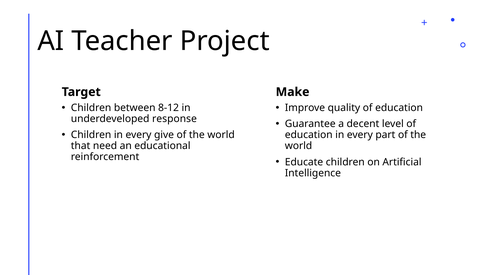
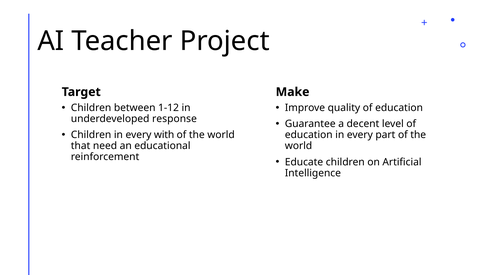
8-12: 8-12 -> 1-12 (169, 108)
give: give -> with (164, 135)
